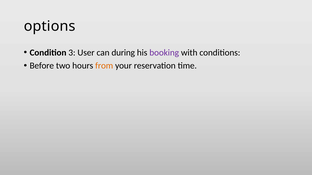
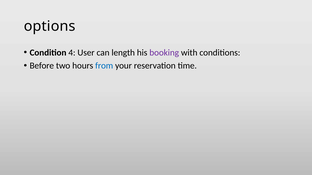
3: 3 -> 4 (72, 53)
during: during -> length (123, 53)
from colour: orange -> blue (104, 66)
